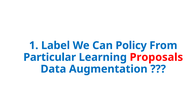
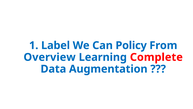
Particular: Particular -> Overview (50, 57)
Proposals: Proposals -> Complete (156, 57)
